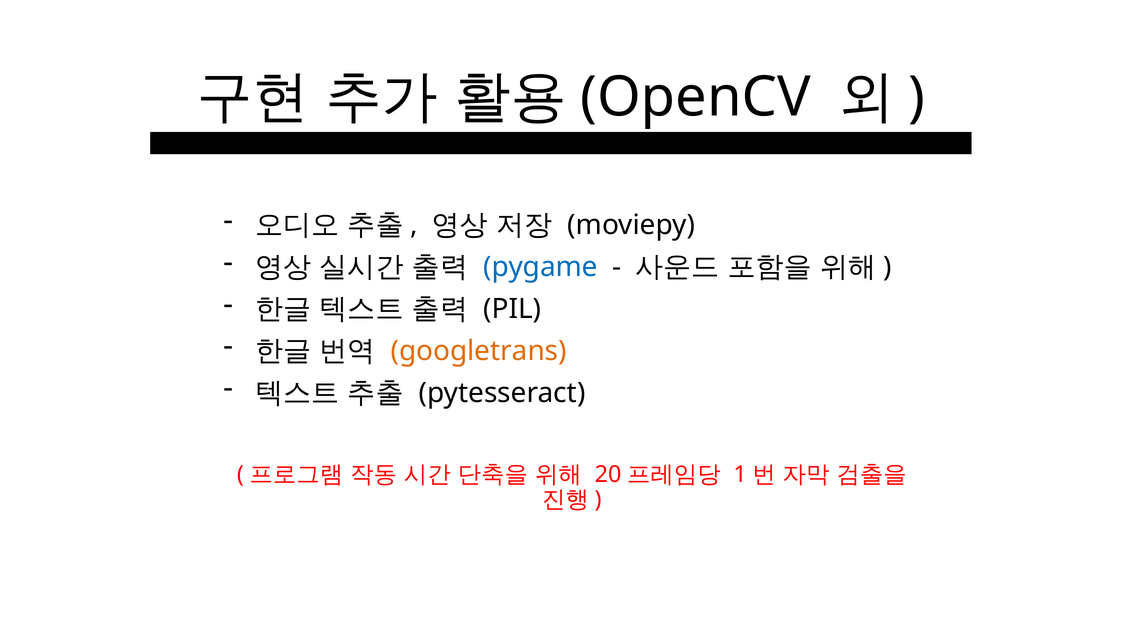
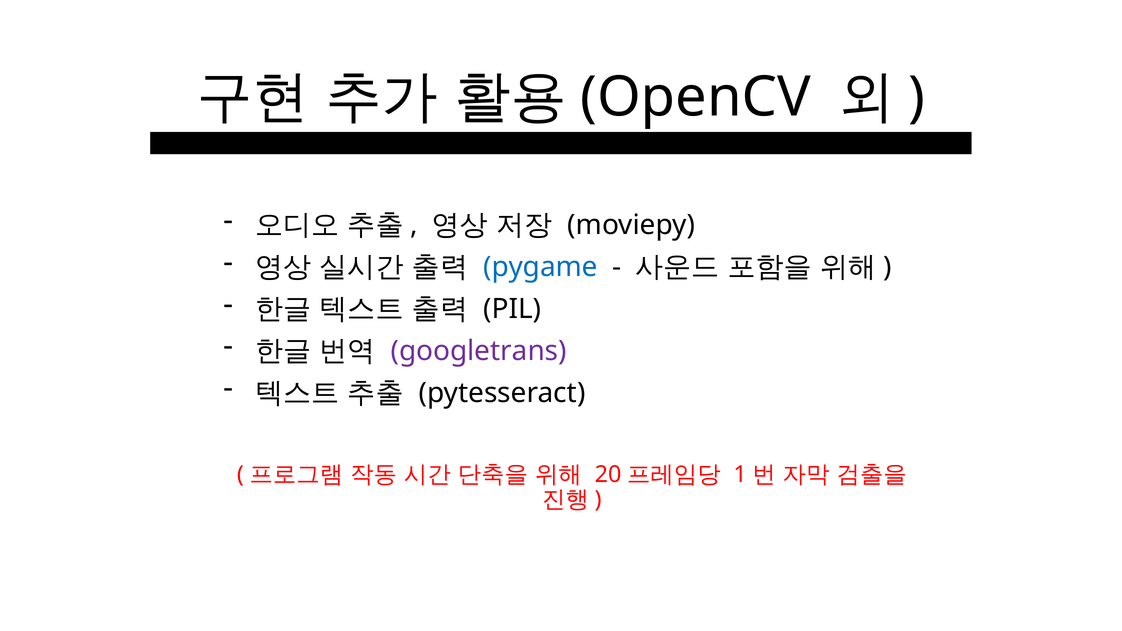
googletrans colour: orange -> purple (479, 351)
